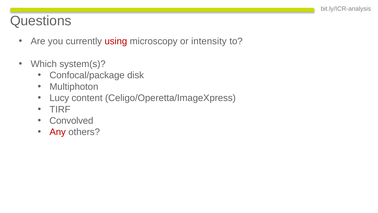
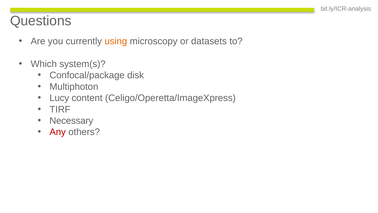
using colour: red -> orange (116, 41)
intensity: intensity -> datasets (209, 41)
Convolved: Convolved -> Necessary (71, 121)
